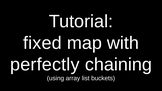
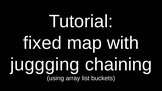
perfectly: perfectly -> juggging (45, 65)
